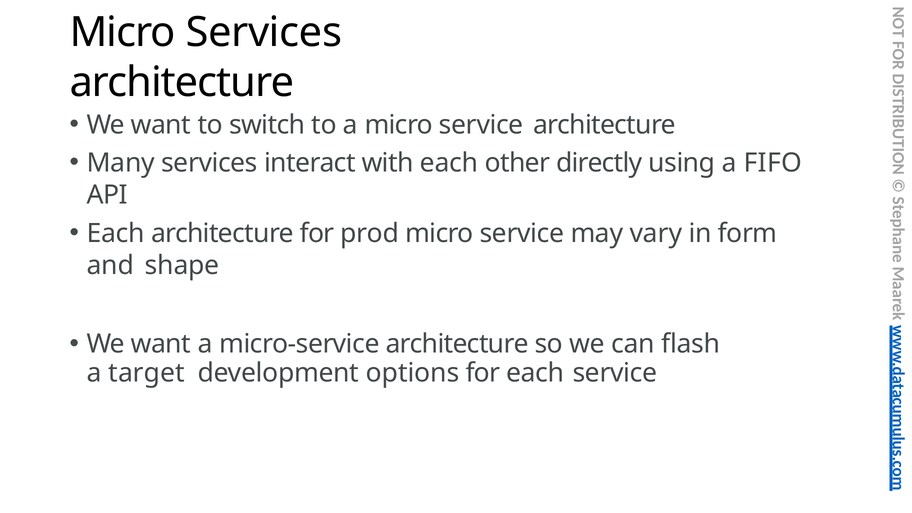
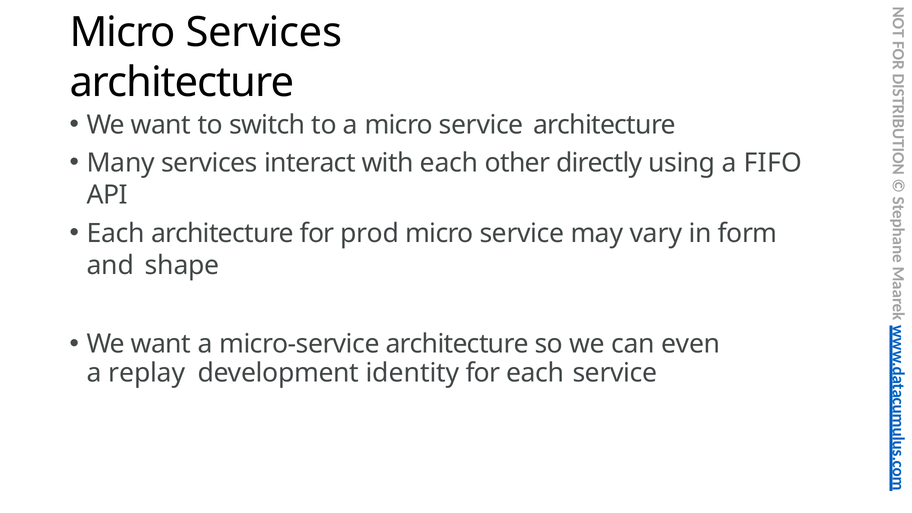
flash: flash -> even (691, 344)
target: target -> replay (147, 373)
options: options -> identity (413, 373)
